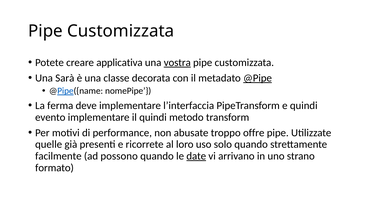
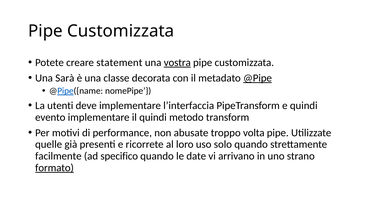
applicativa: applicativa -> statement (119, 63)
ferma: ferma -> utenti (60, 106)
offre: offre -> volta (254, 133)
possono: possono -> specifico (119, 156)
date underline: present -> none (196, 156)
formato underline: none -> present (54, 168)
